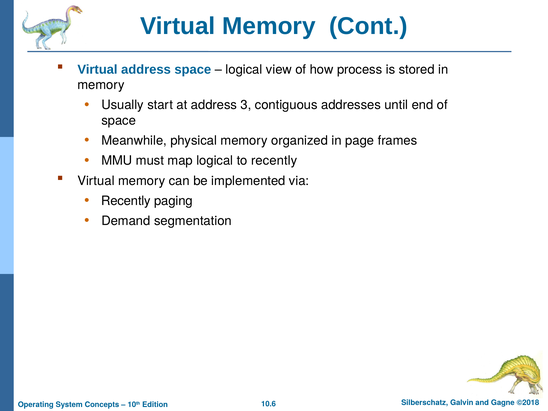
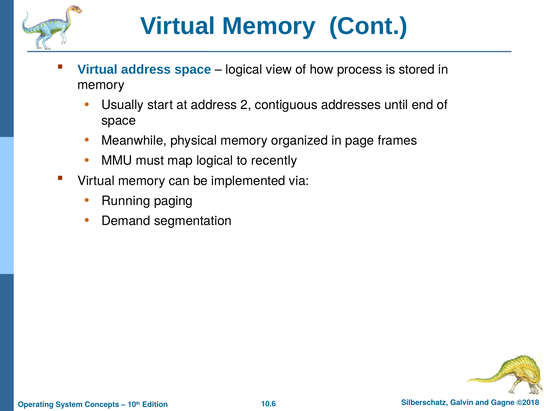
3: 3 -> 2 (246, 105)
Recently: Recently -> Running (126, 201)
